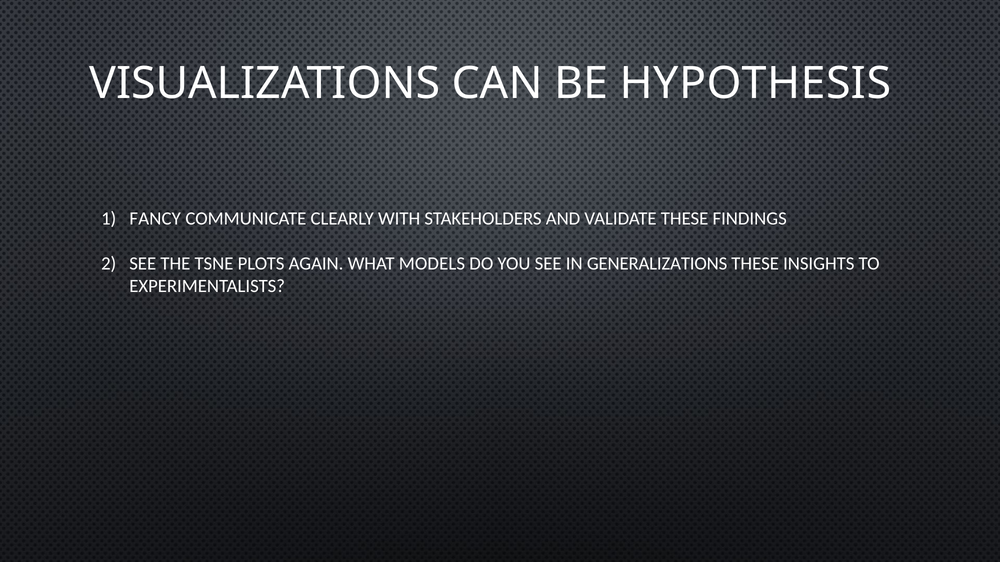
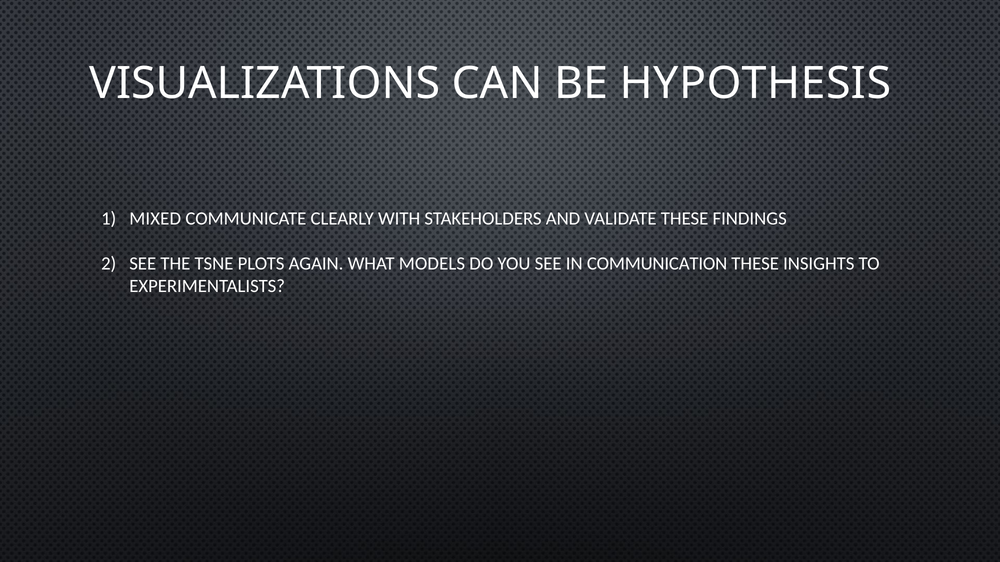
FANCY: FANCY -> MIXED (155, 219)
GENERALIZATIONS: GENERALIZATIONS -> COMMUNICATION (657, 264)
